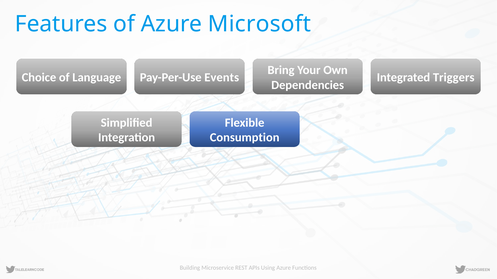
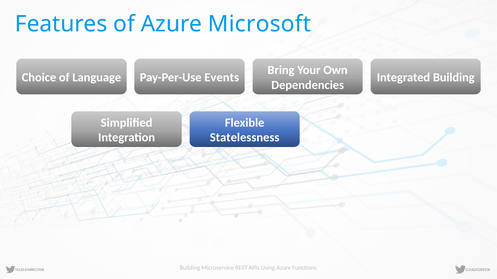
Integrated Triggers: Triggers -> Building (454, 78)
Consumption: Consumption -> Statelessness (245, 138)
